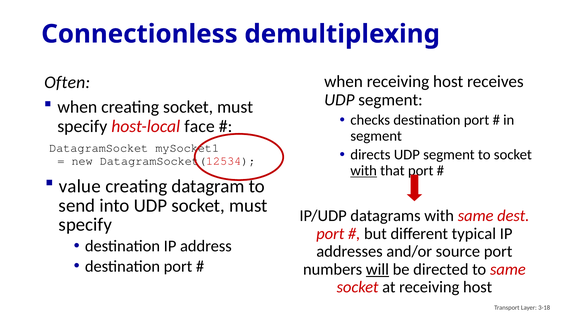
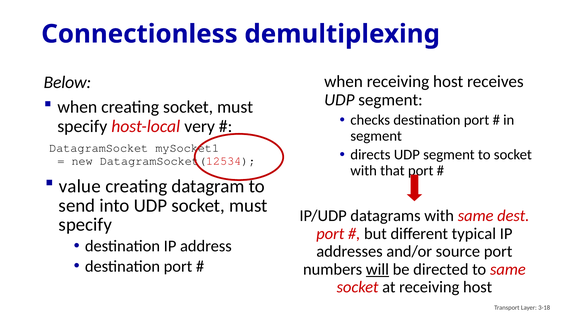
Often: Often -> Below (67, 82)
face: face -> very (200, 126)
with underline: present -> none (364, 171)
